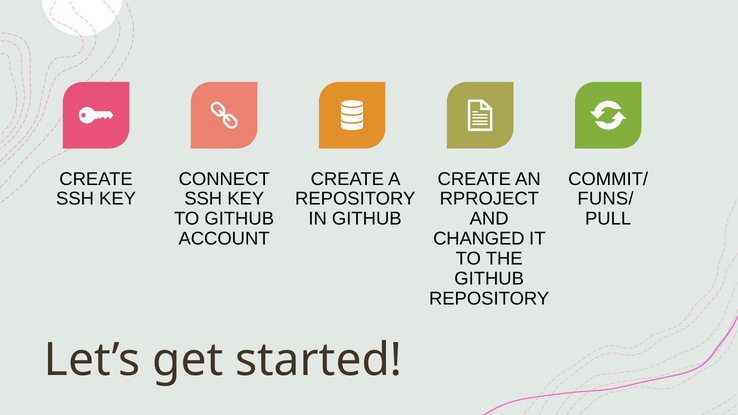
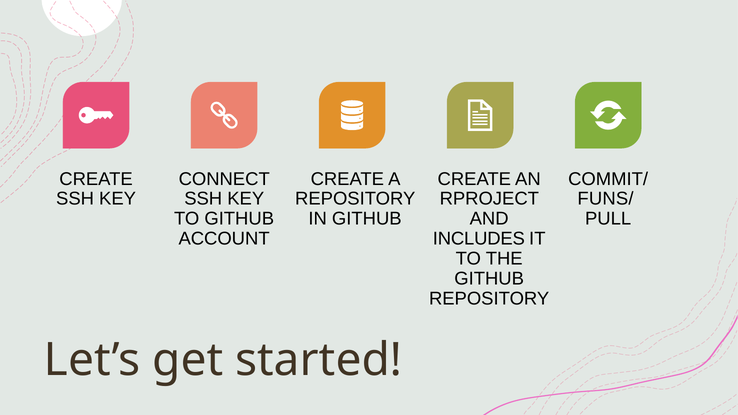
CHANGED: CHANGED -> INCLUDES (479, 239)
